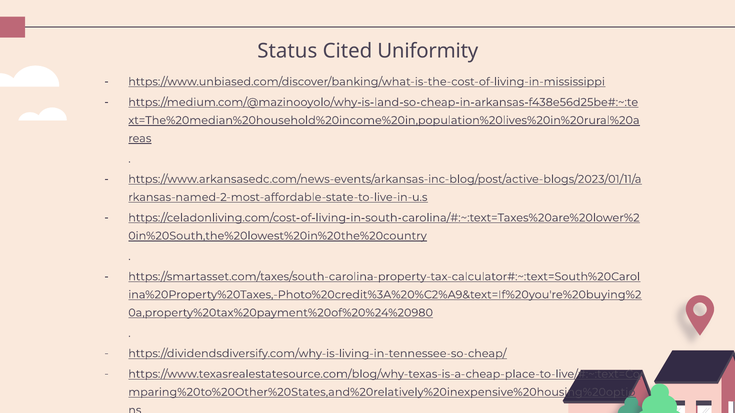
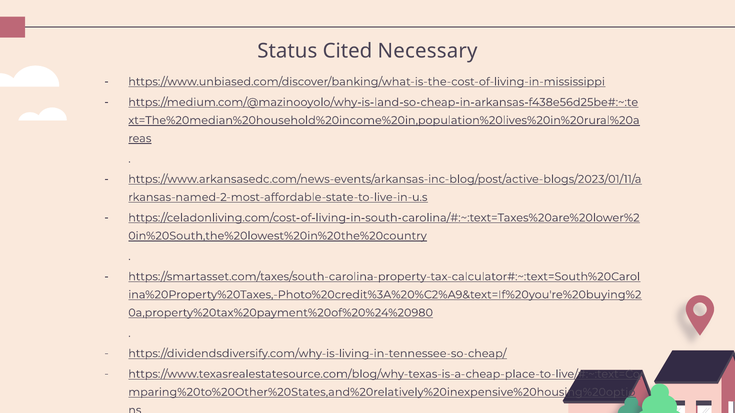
Uniformity: Uniformity -> Necessary (428, 51)
